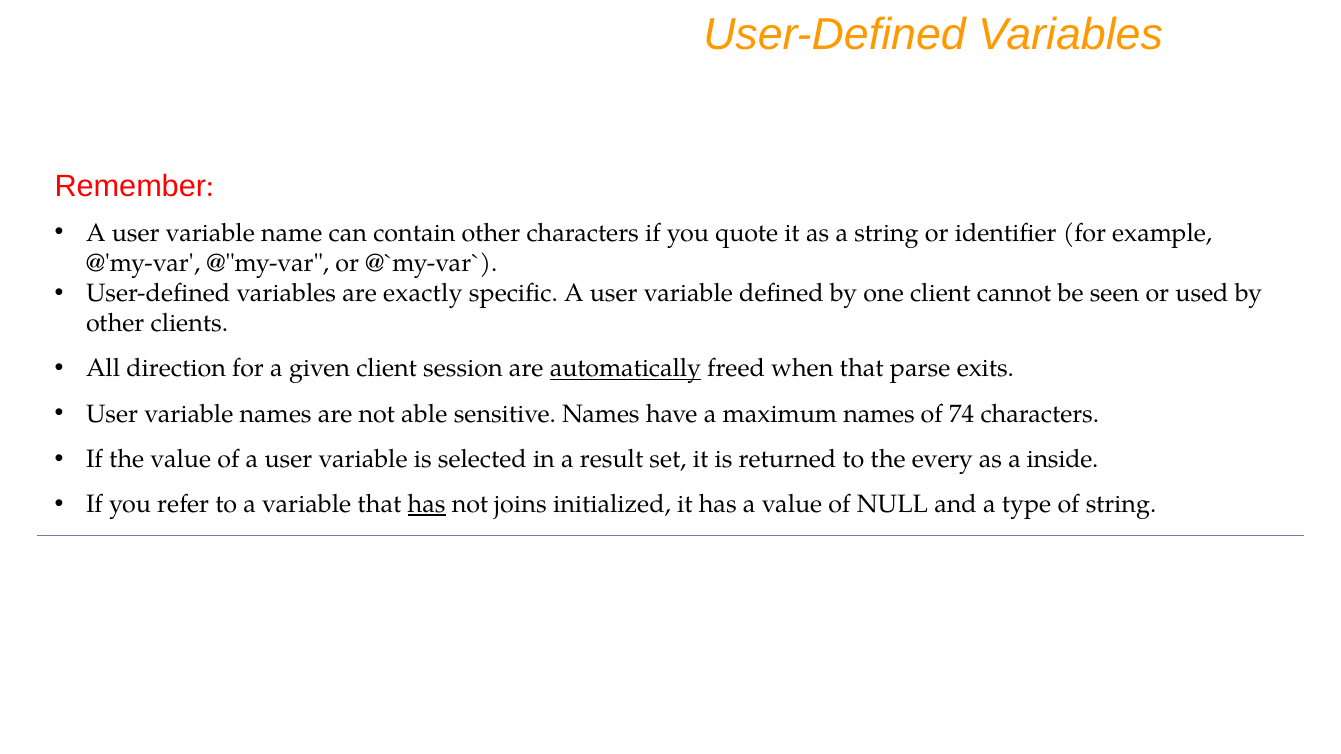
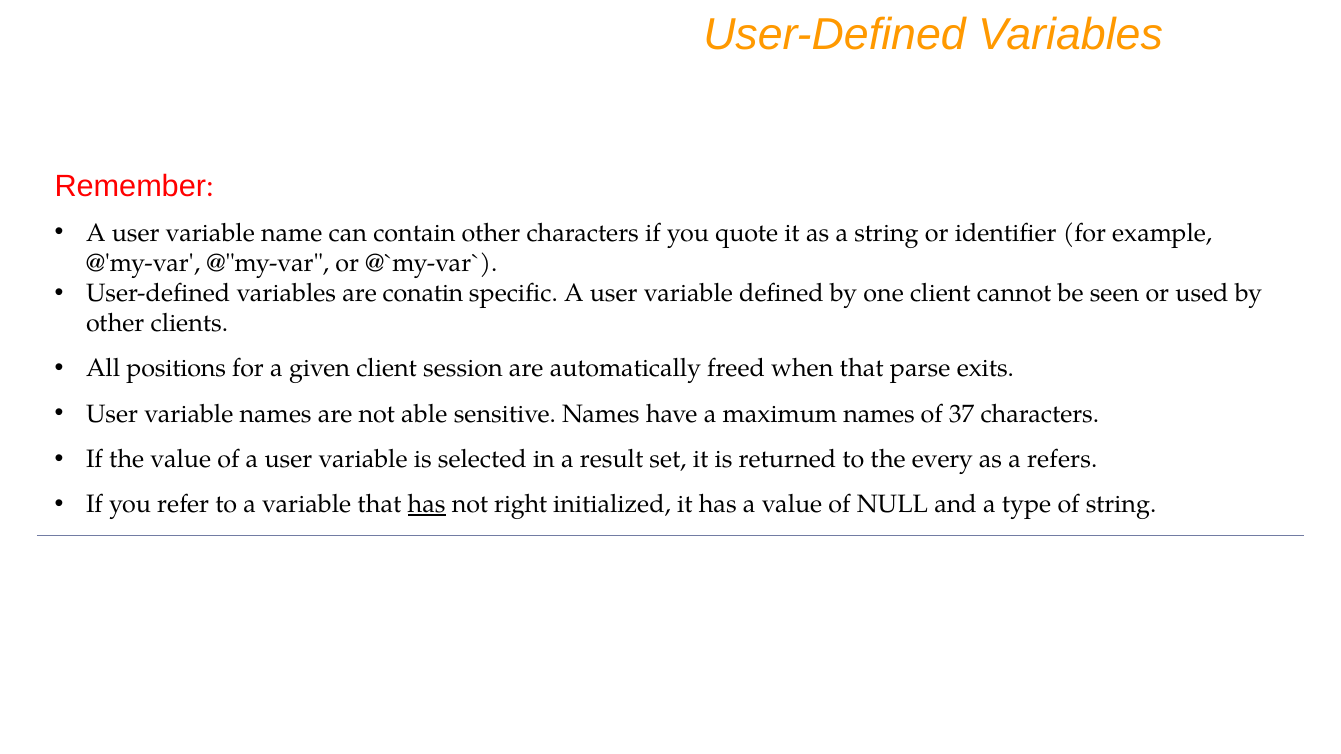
exactly: exactly -> conatin (423, 293)
direction: direction -> positions (176, 369)
automatically underline: present -> none (625, 369)
74: 74 -> 37 (962, 414)
inside: inside -> refers (1062, 459)
joins: joins -> right (521, 505)
